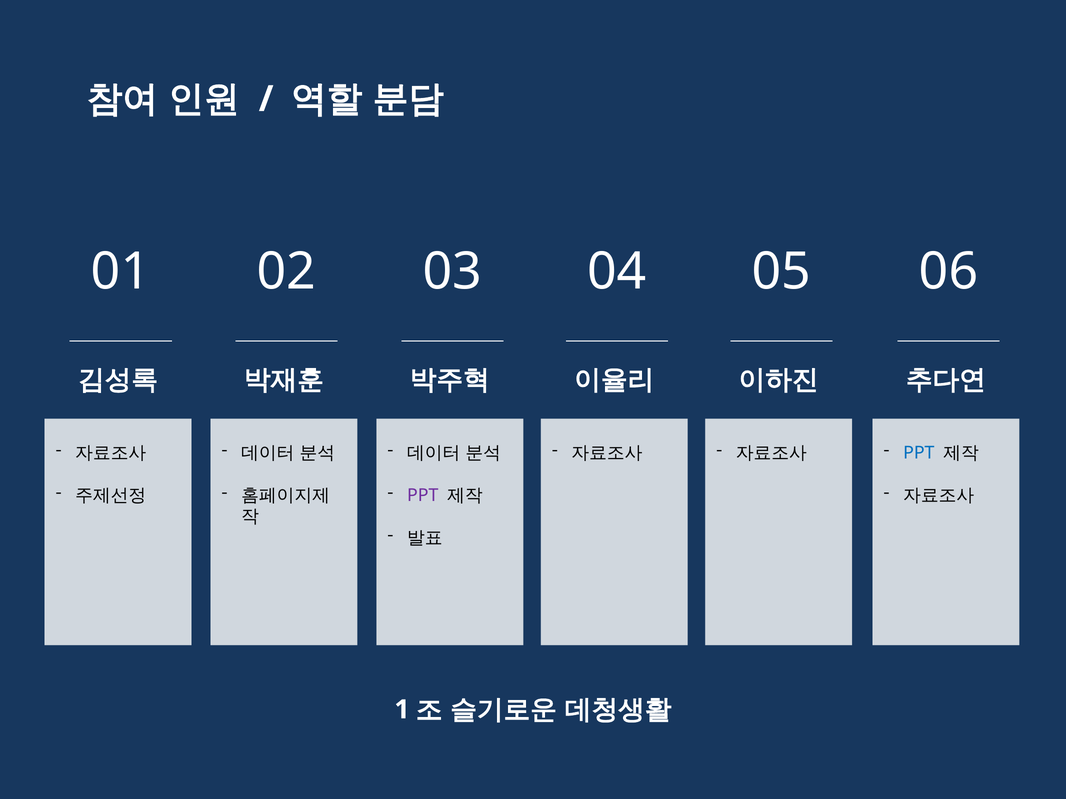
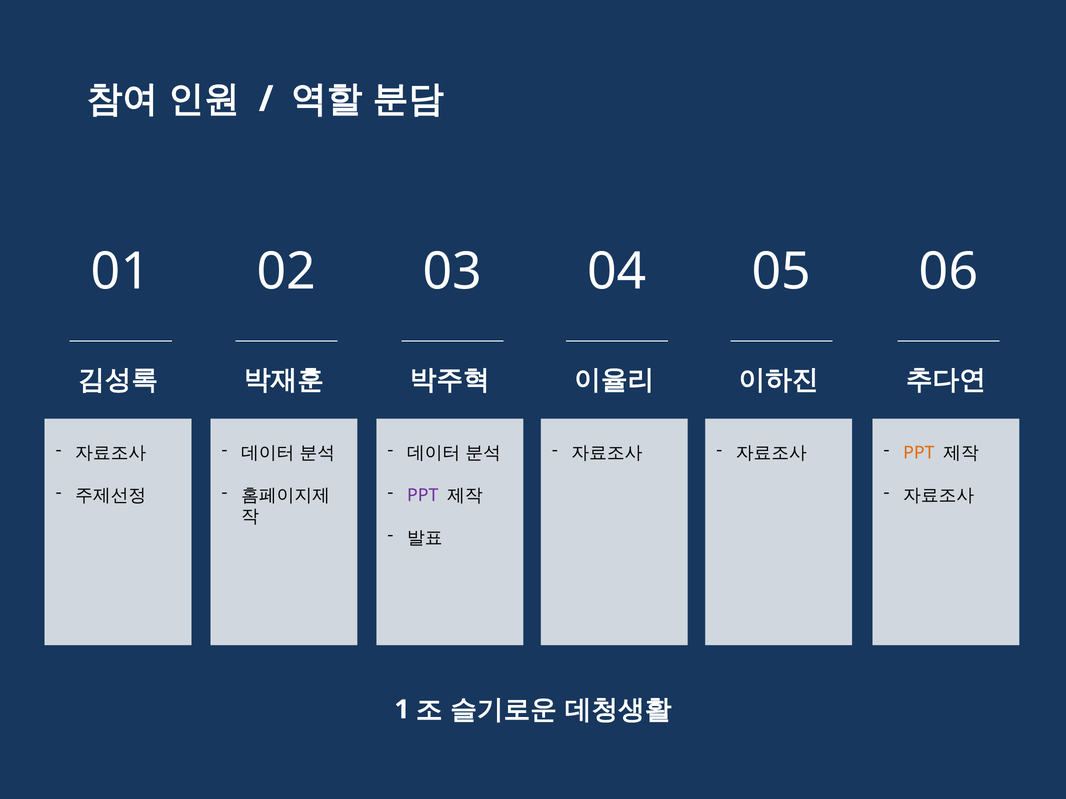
PPT colour: blue -> orange (919, 453)
